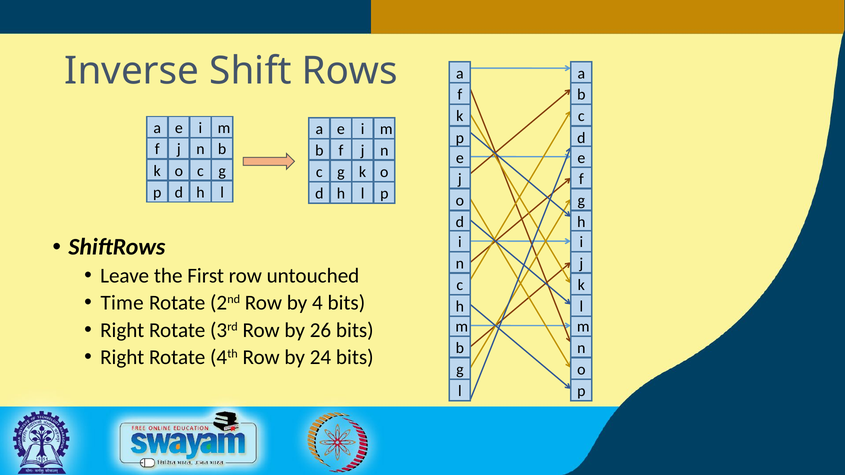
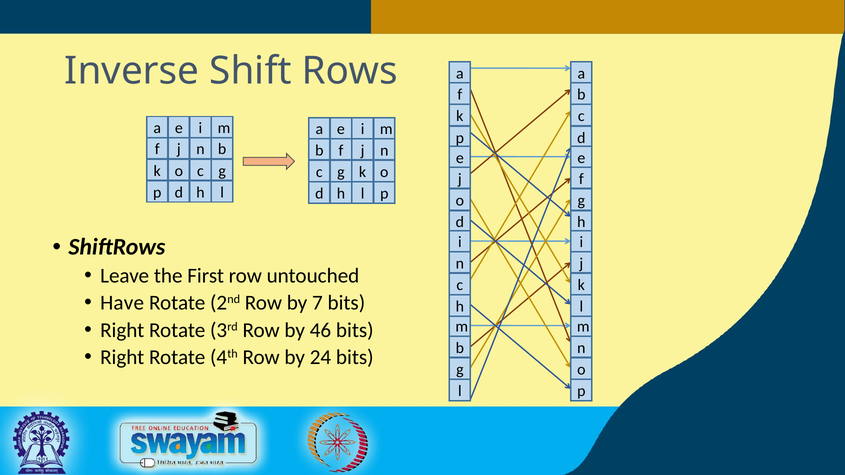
Time: Time -> Have (122, 303)
4: 4 -> 7 (317, 303)
26: 26 -> 46 (320, 330)
